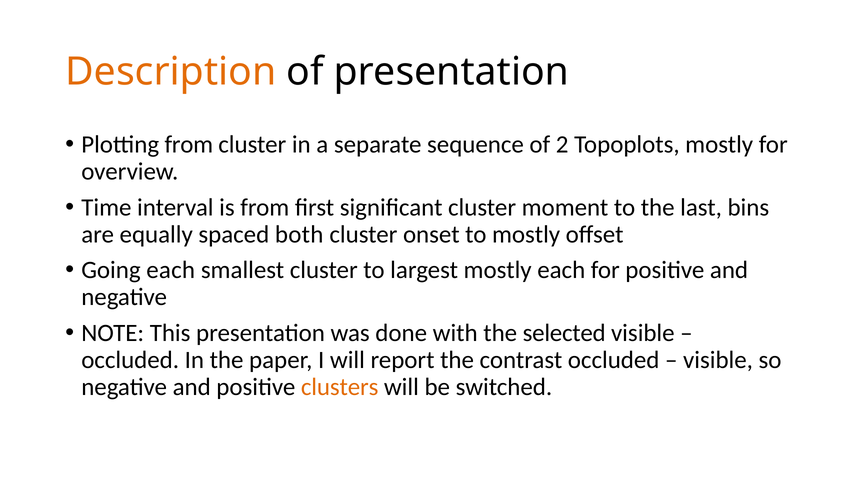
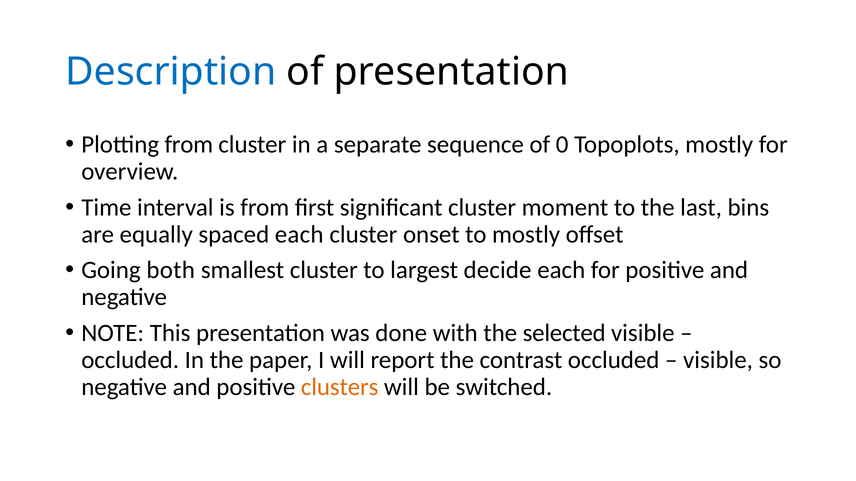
Description colour: orange -> blue (171, 72)
2: 2 -> 0 (562, 145)
spaced both: both -> each (299, 235)
Going each: each -> both (171, 270)
largest mostly: mostly -> decide (498, 270)
